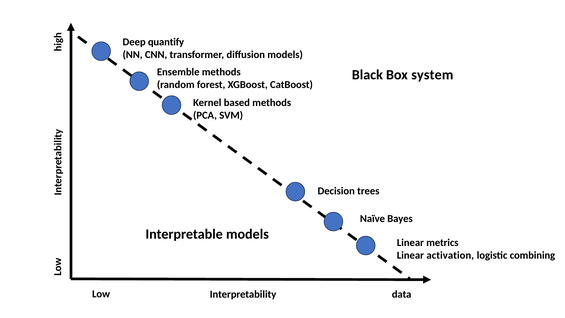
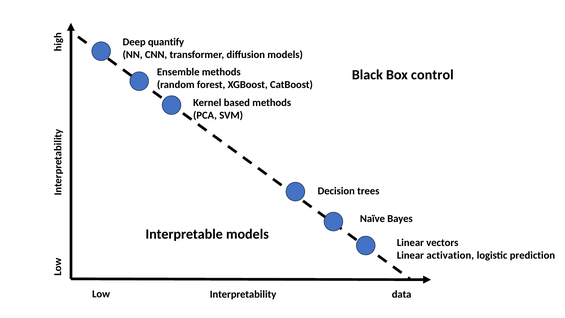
system: system -> control (432, 75)
metrics: metrics -> vectors (442, 242)
combining: combining -> prediction (532, 255)
